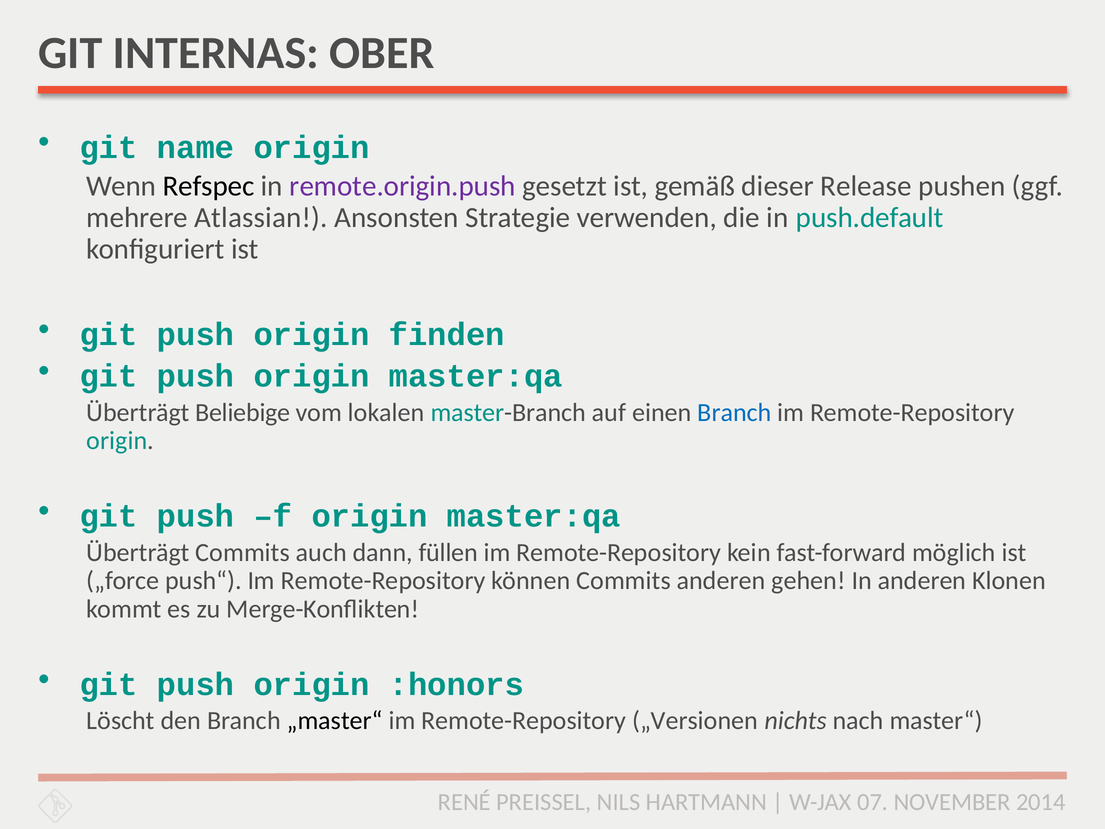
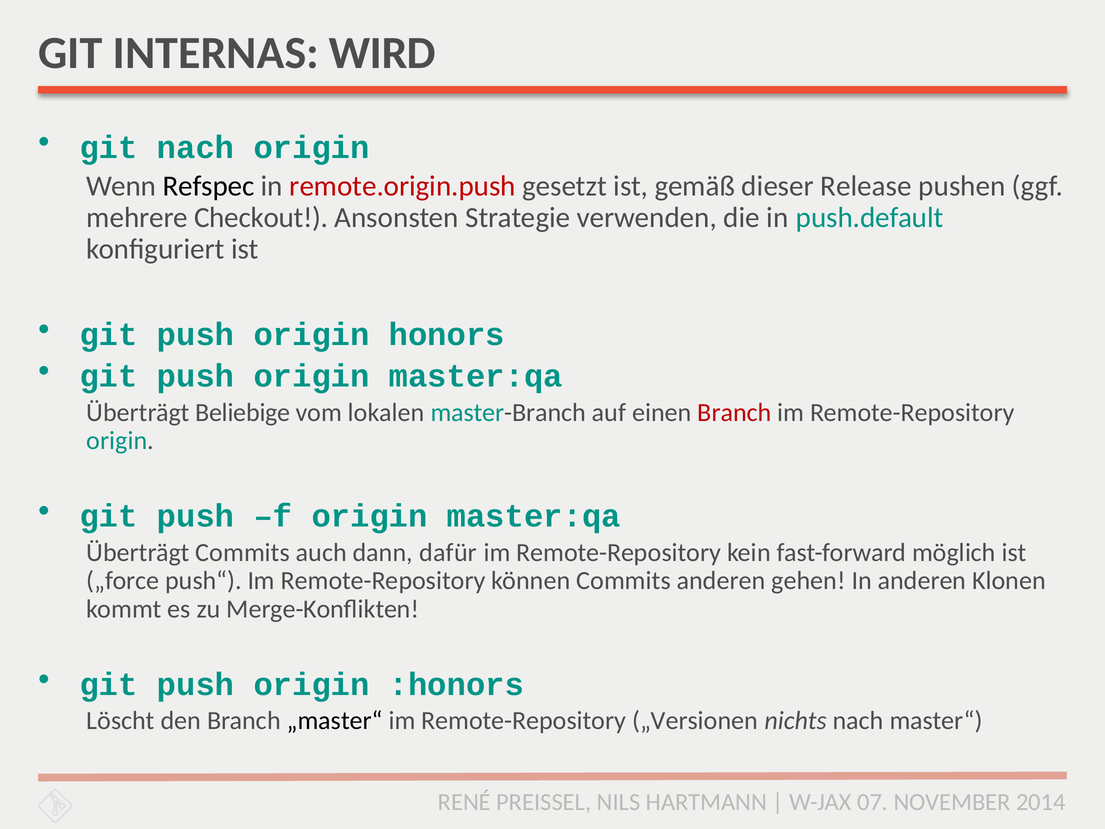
OBER: OBER -> WIRD (382, 53)
git name: name -> nach (196, 147)
remote.origin.push colour: purple -> red (403, 186)
Atlassian: Atlassian -> Checkout (261, 218)
finden: finden -> honors (447, 335)
Branch colour: blue -> red (734, 412)
füllen: füllen -> dafür (448, 552)
